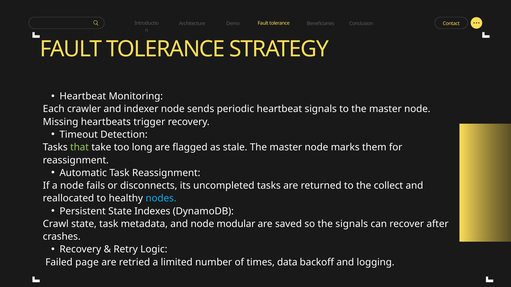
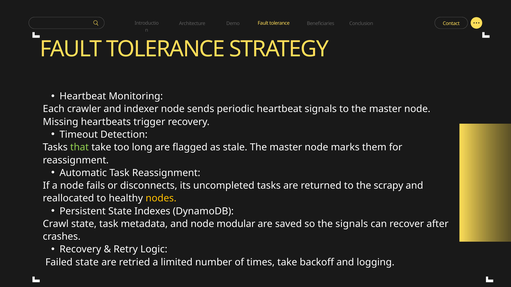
collect: collect -> scrapy (388, 186)
nodes colour: light blue -> yellow (161, 199)
Failed page: page -> state (87, 263)
times data: data -> take (287, 263)
